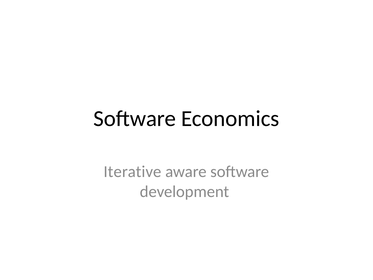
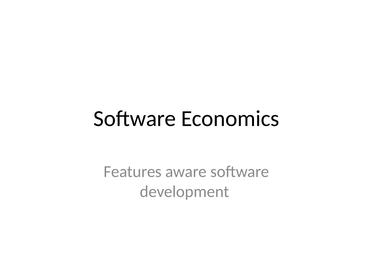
Iterative: Iterative -> Features (133, 171)
